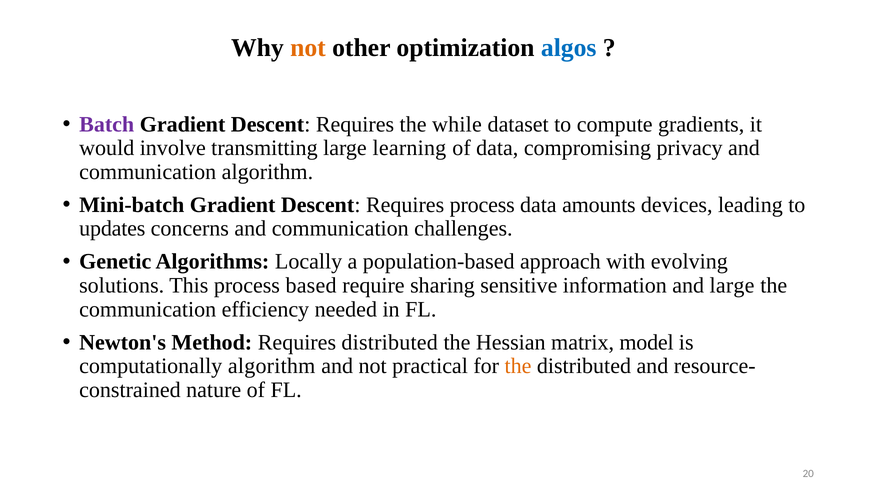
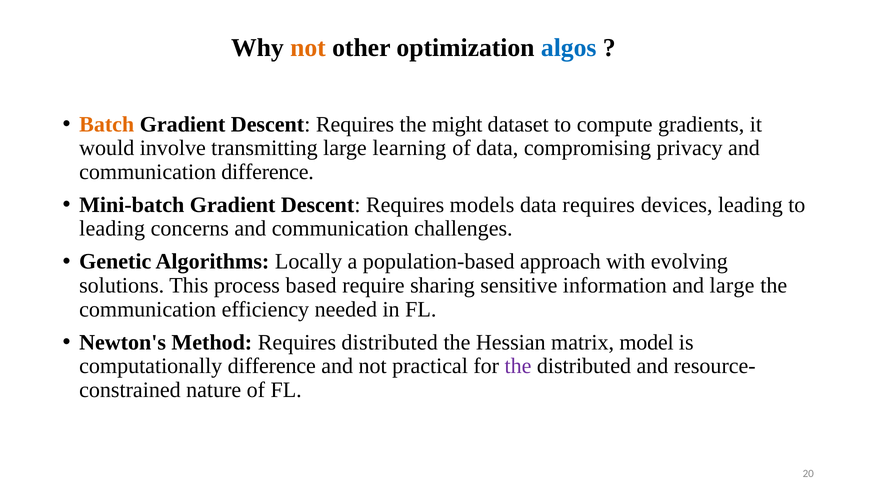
Batch colour: purple -> orange (107, 124)
while: while -> might (457, 124)
communication algorithm: algorithm -> difference (268, 172)
Requires process: process -> models (482, 205)
data amounts: amounts -> requires (599, 205)
updates: updates -> leading (112, 229)
computationally algorithm: algorithm -> difference (272, 366)
the colour: orange -> purple (518, 366)
